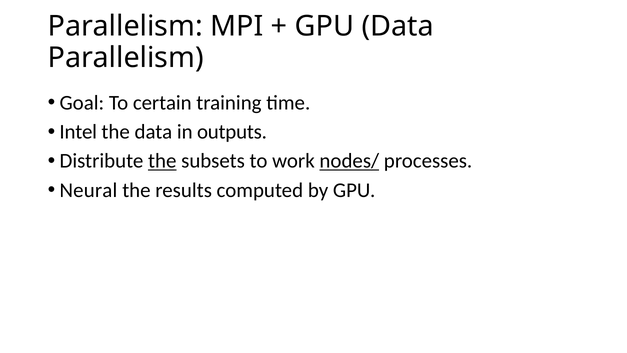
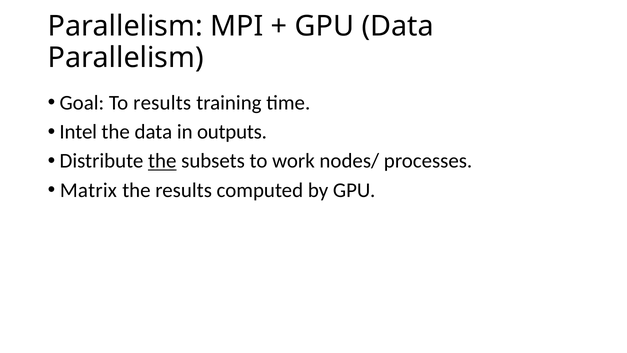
To certain: certain -> results (162, 103)
nodes/ underline: present -> none (349, 161)
Neural: Neural -> Matrix (88, 190)
